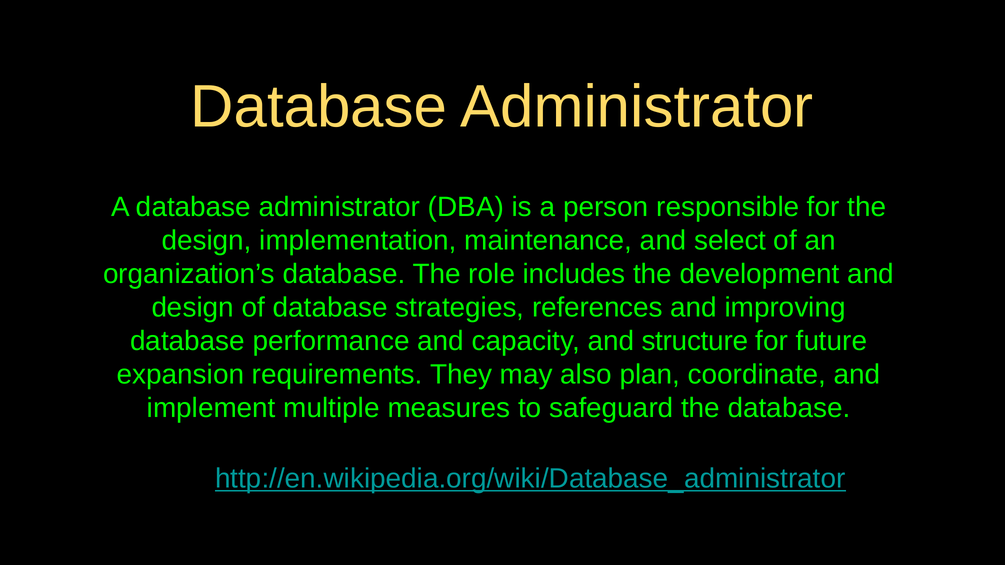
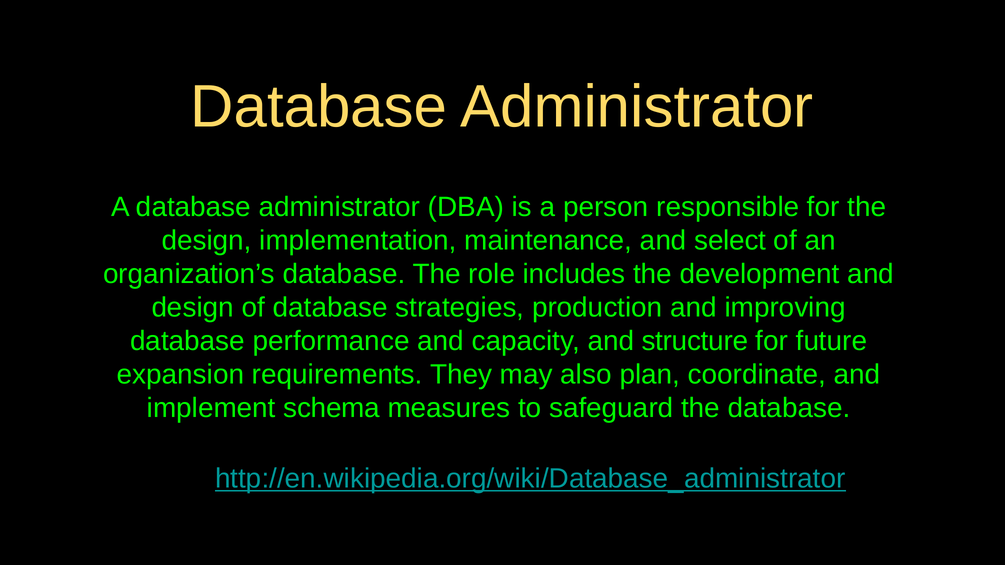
references: references -> production (597, 308)
multiple: multiple -> schema (332, 408)
